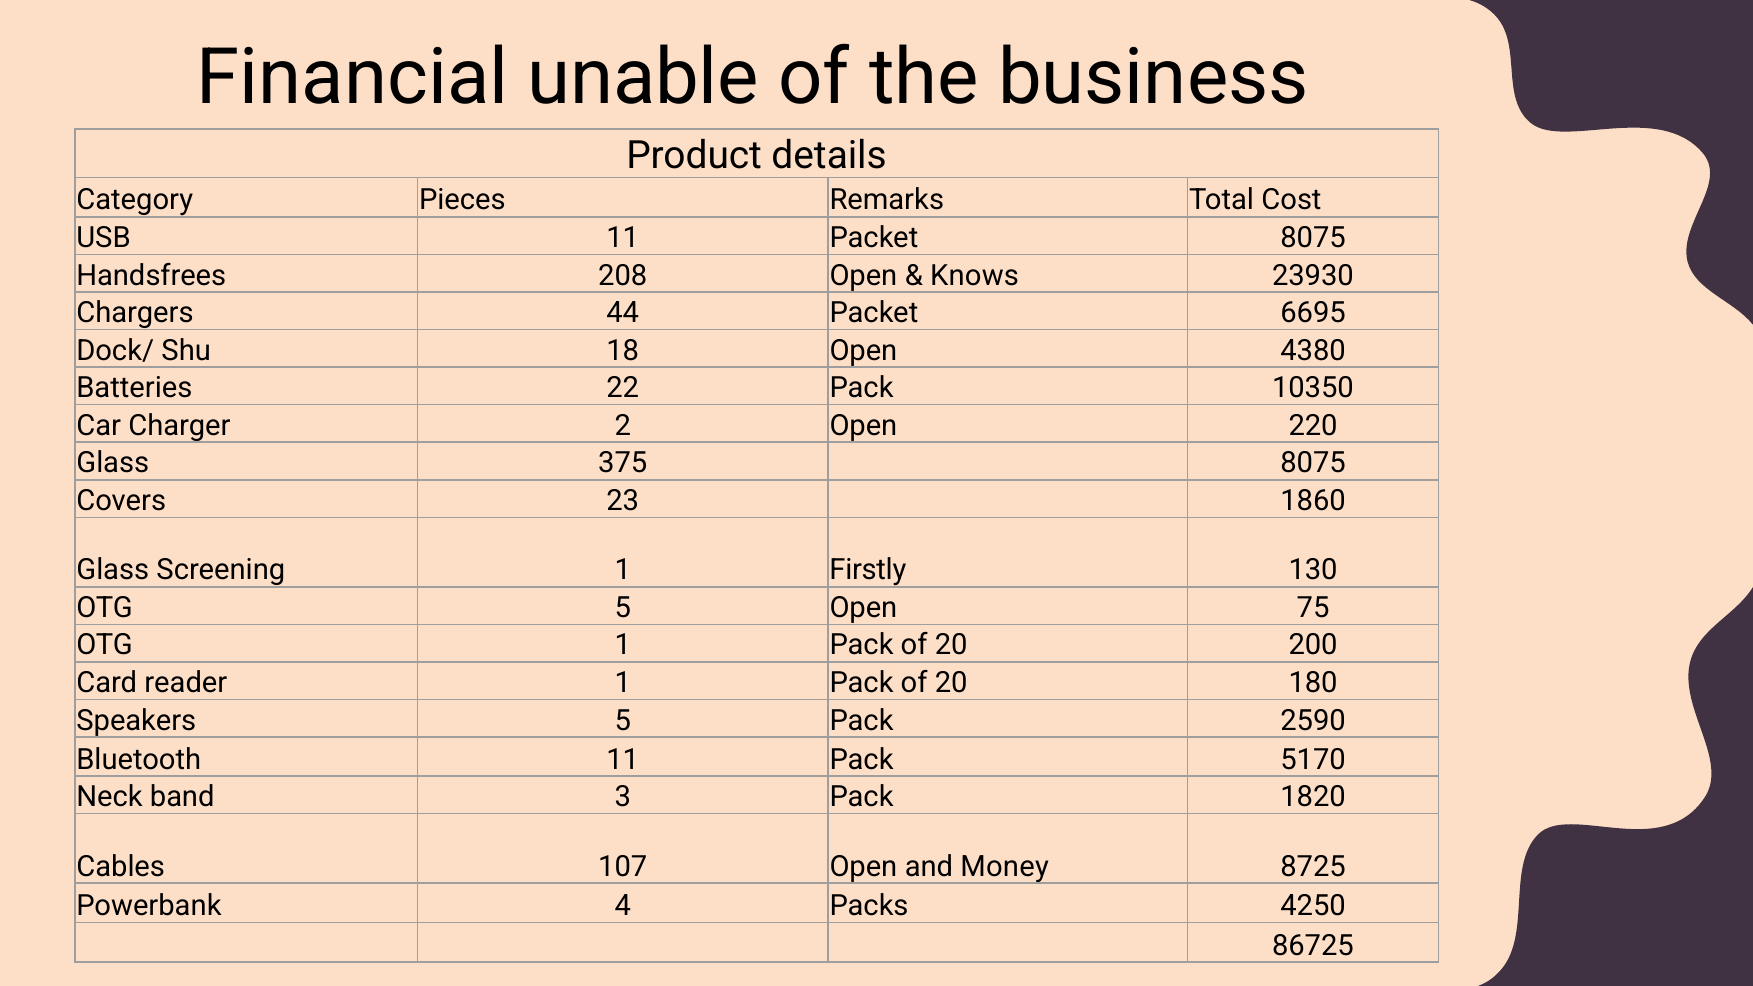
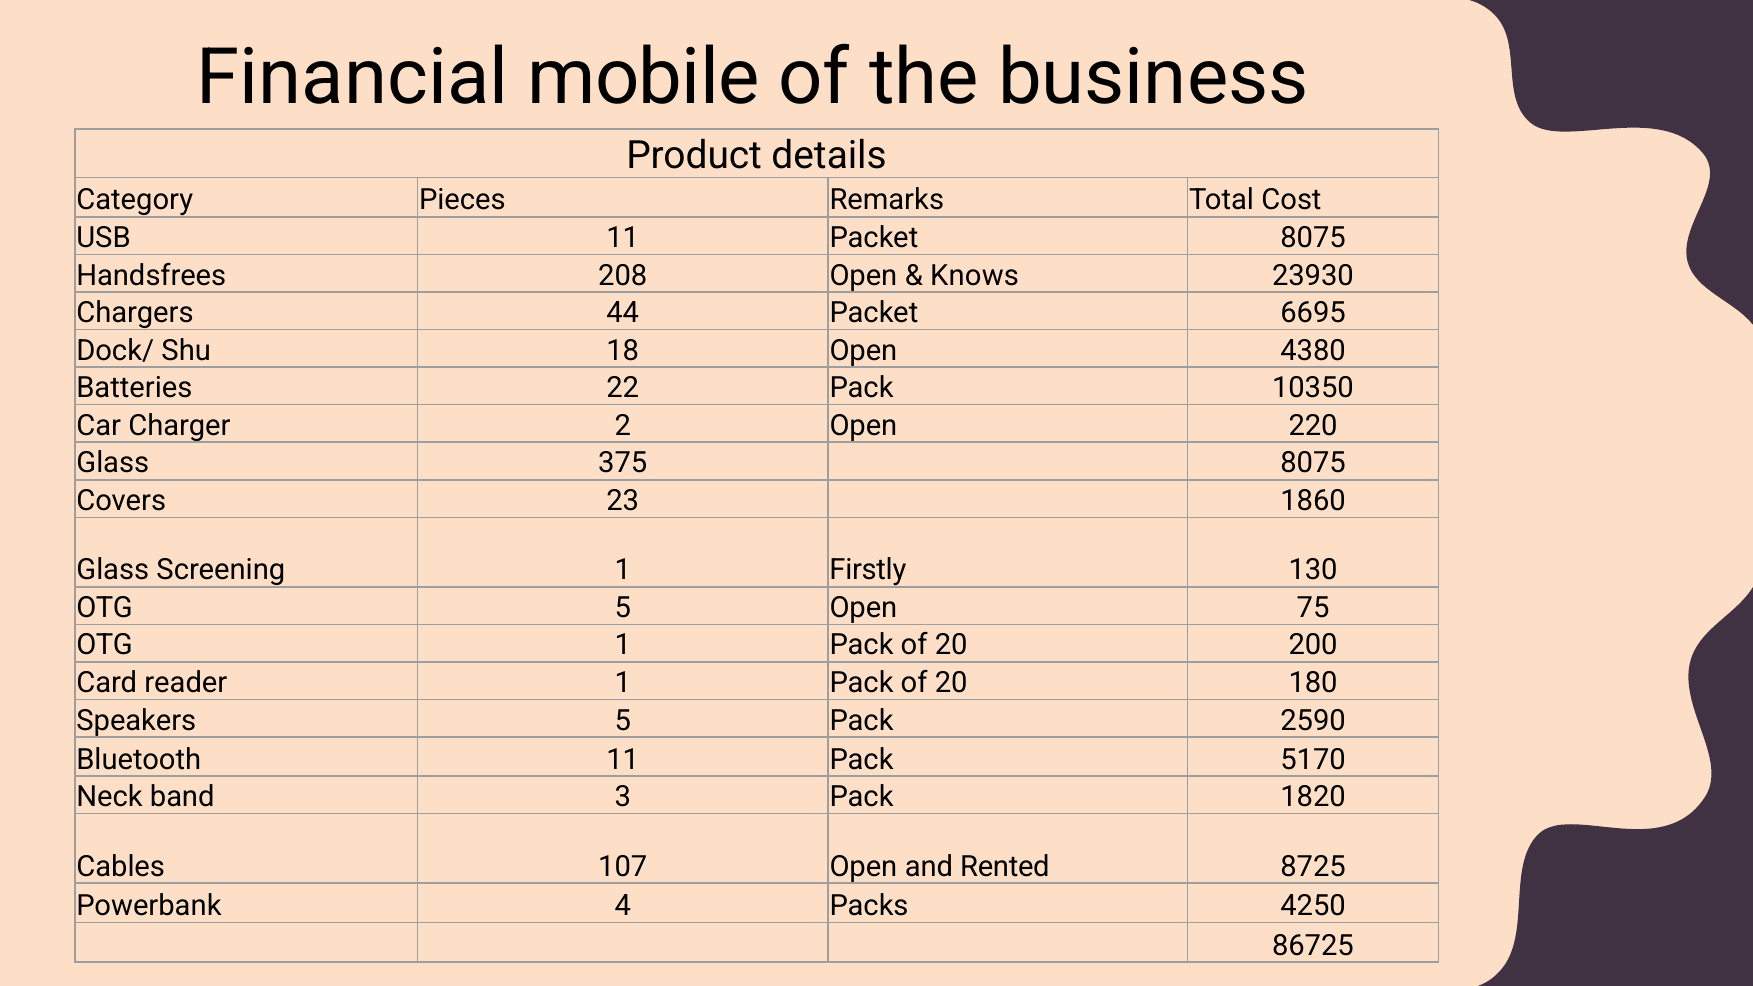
unable: unable -> mobile (644, 78)
Money: Money -> Rented (1005, 867)
